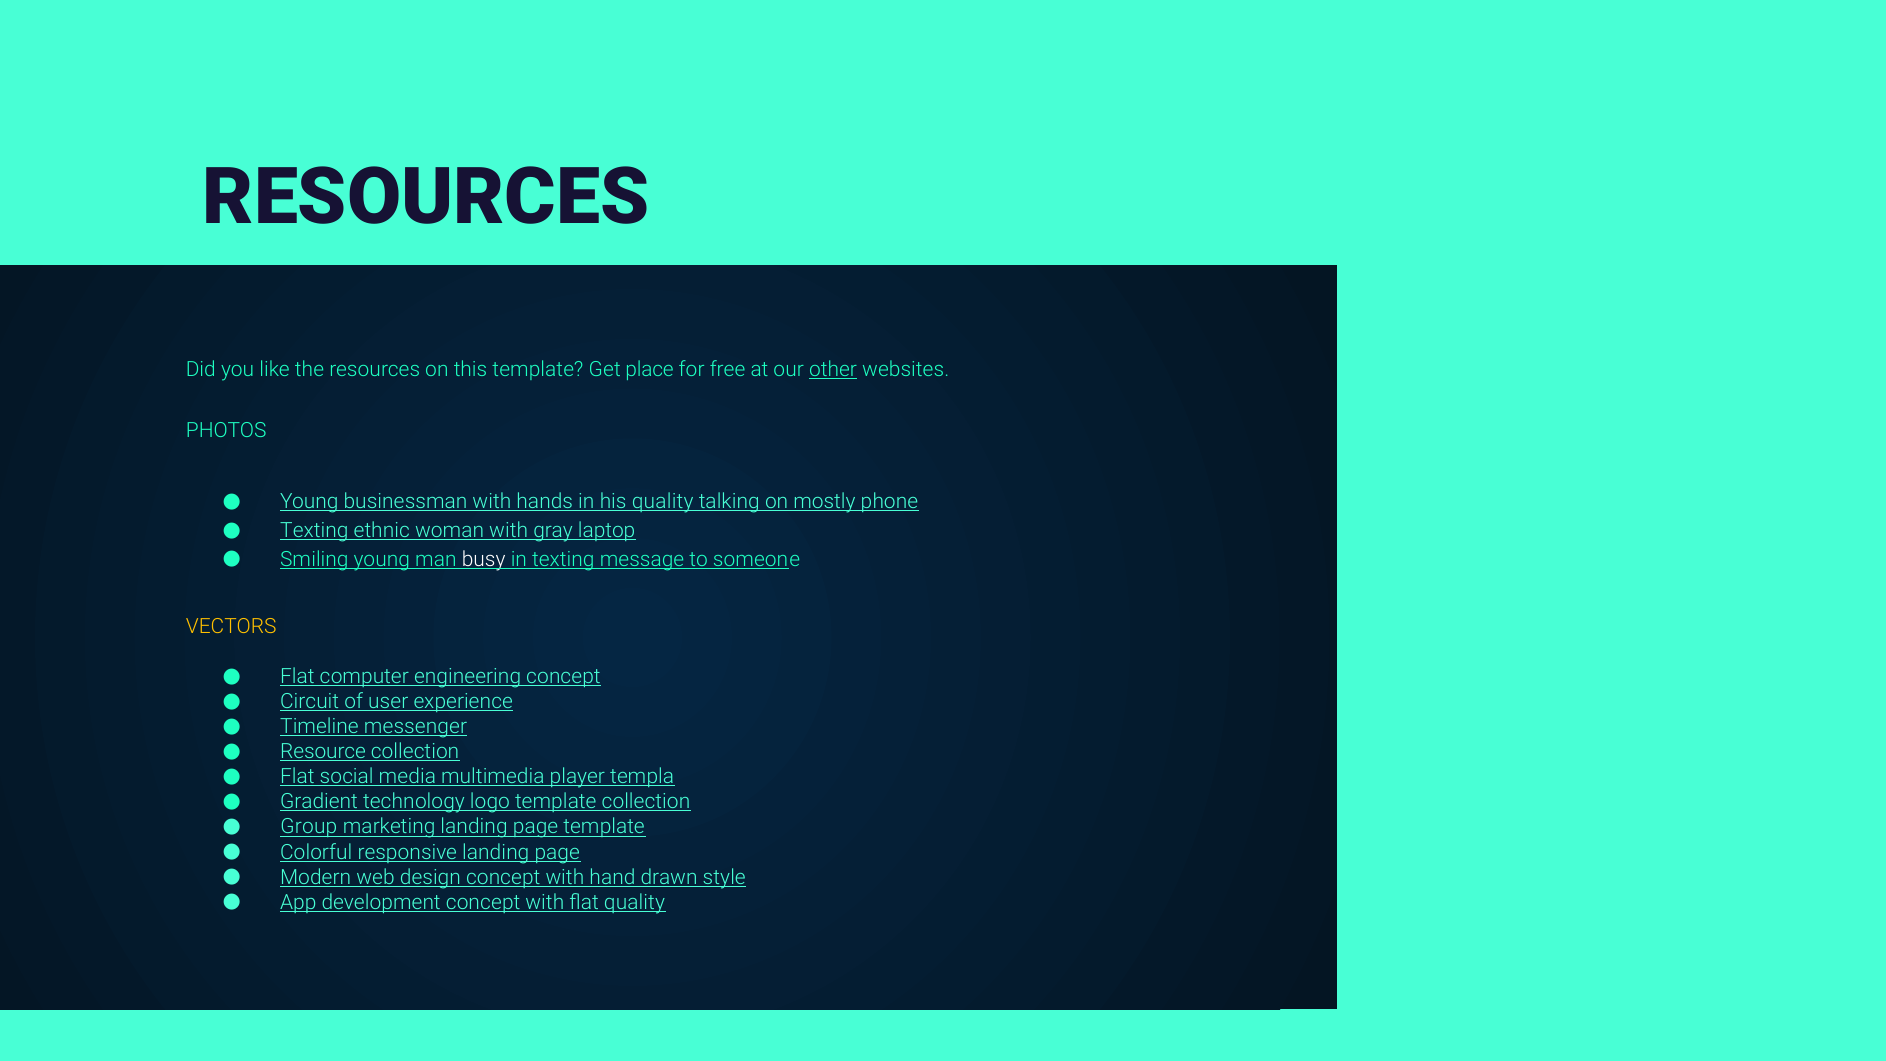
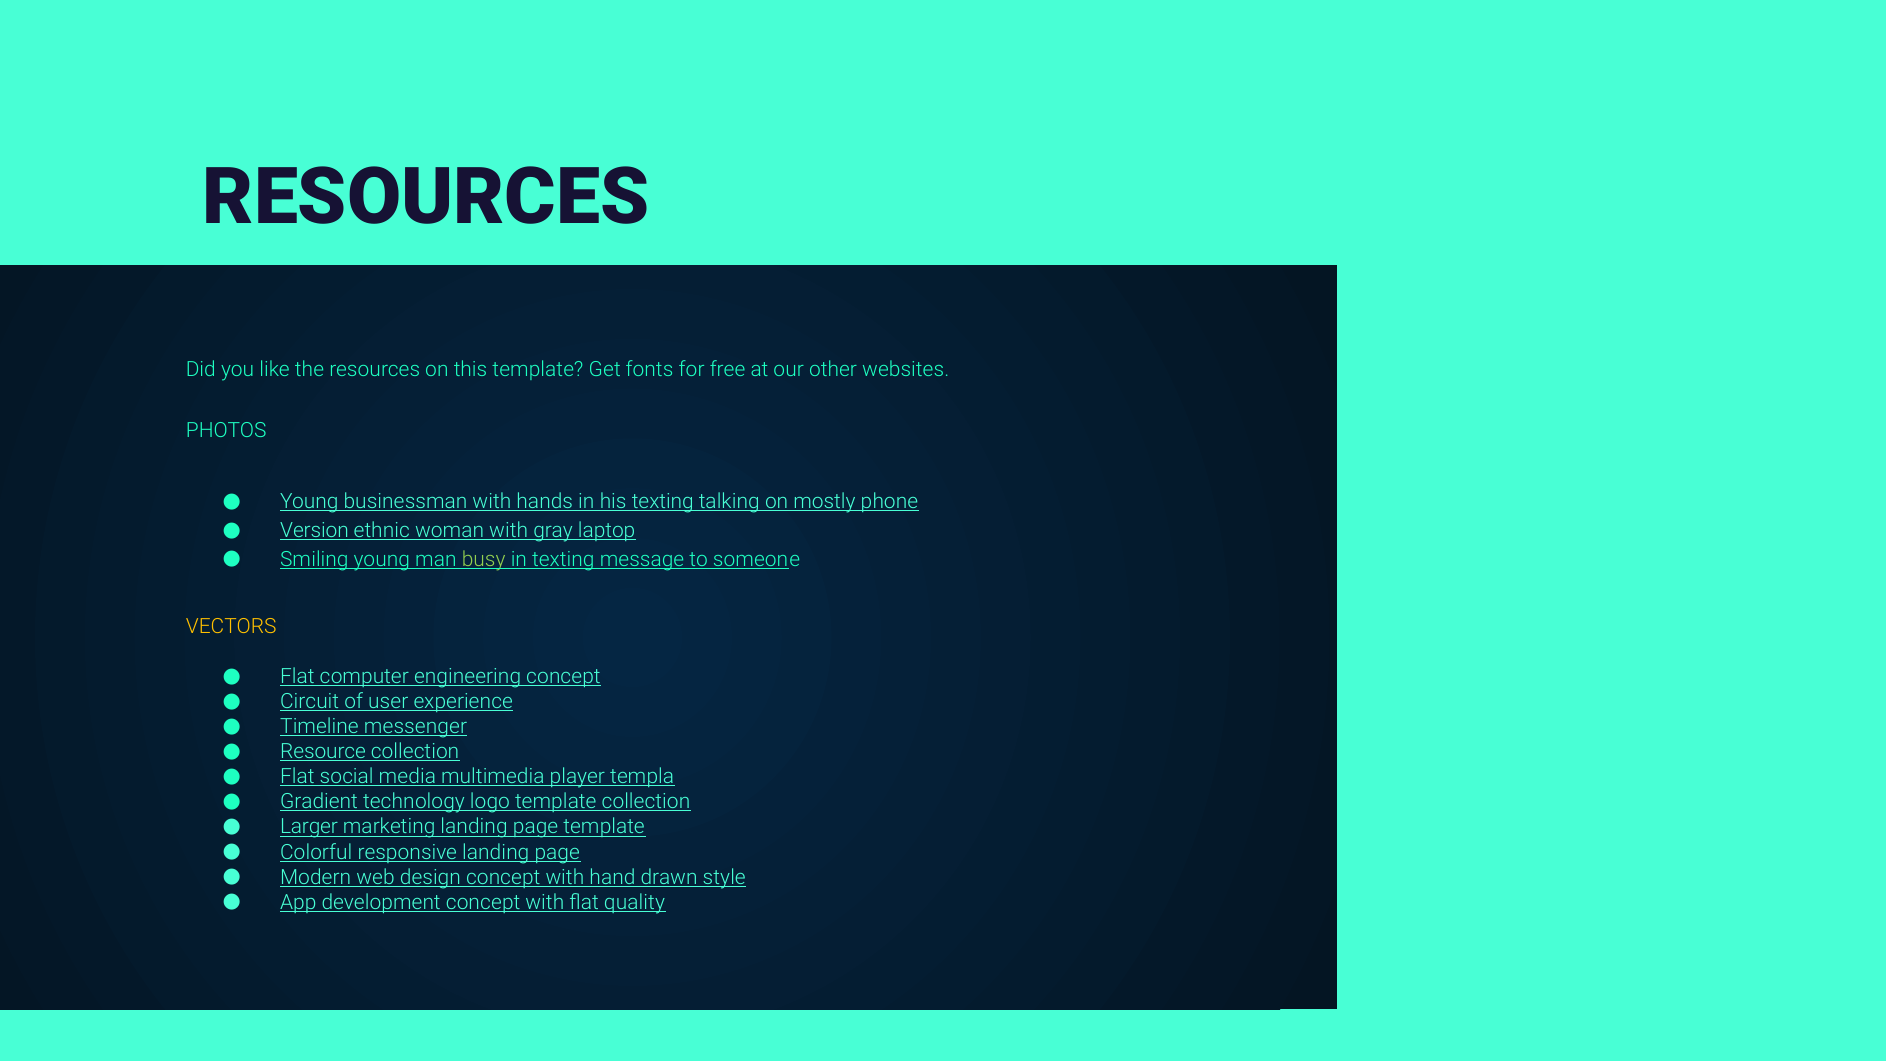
place: place -> fonts (650, 369)
other underline: present -> none (833, 369)
his quality: quality -> texting (663, 502)
Texting: Texting -> Version (314, 530)
busy colour: white -> light green (484, 559)
Group: Group -> Larger (309, 827)
